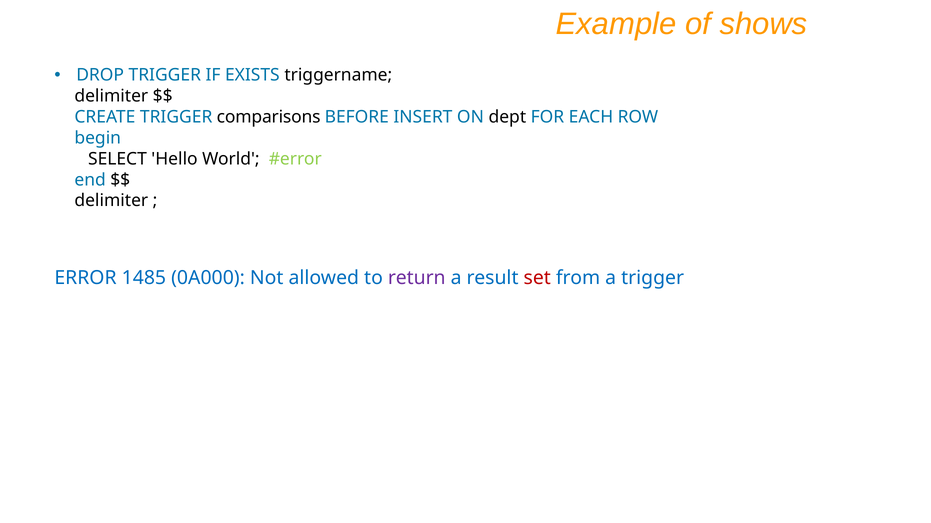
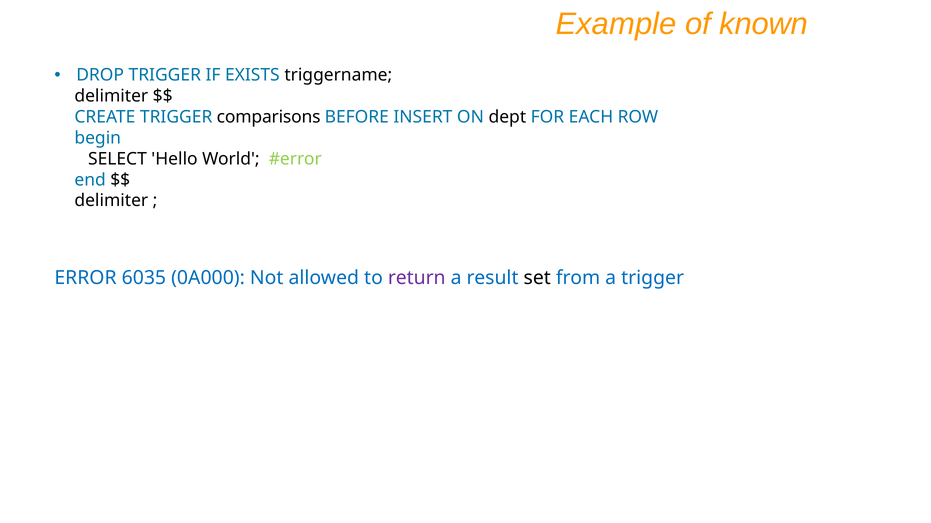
shows: shows -> known (764, 24)
1485: 1485 -> 6035 (144, 278)
set colour: red -> black (537, 278)
